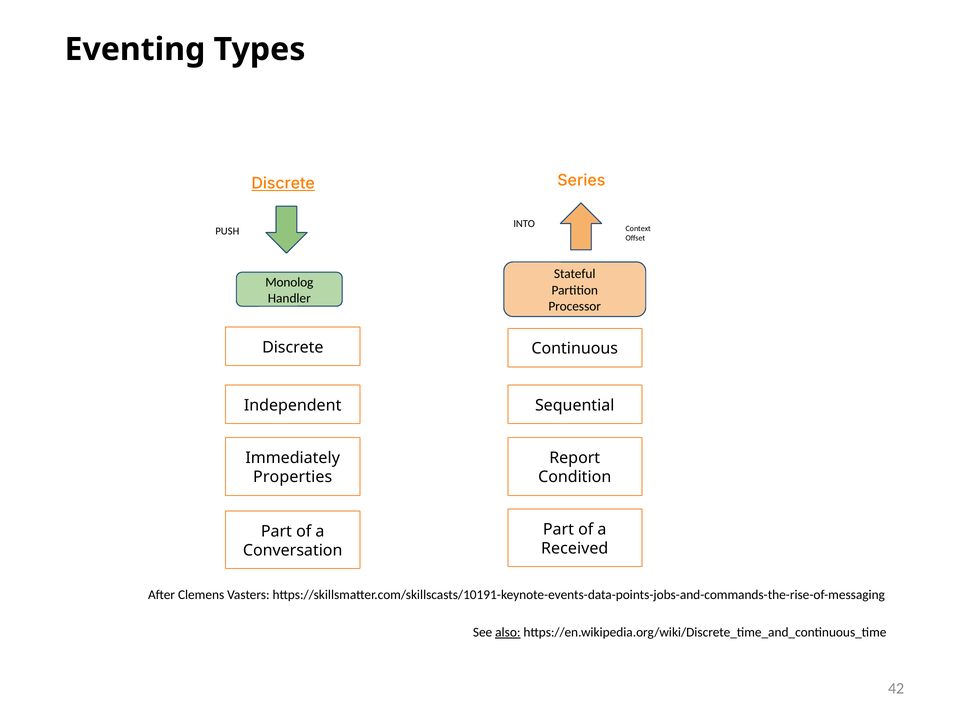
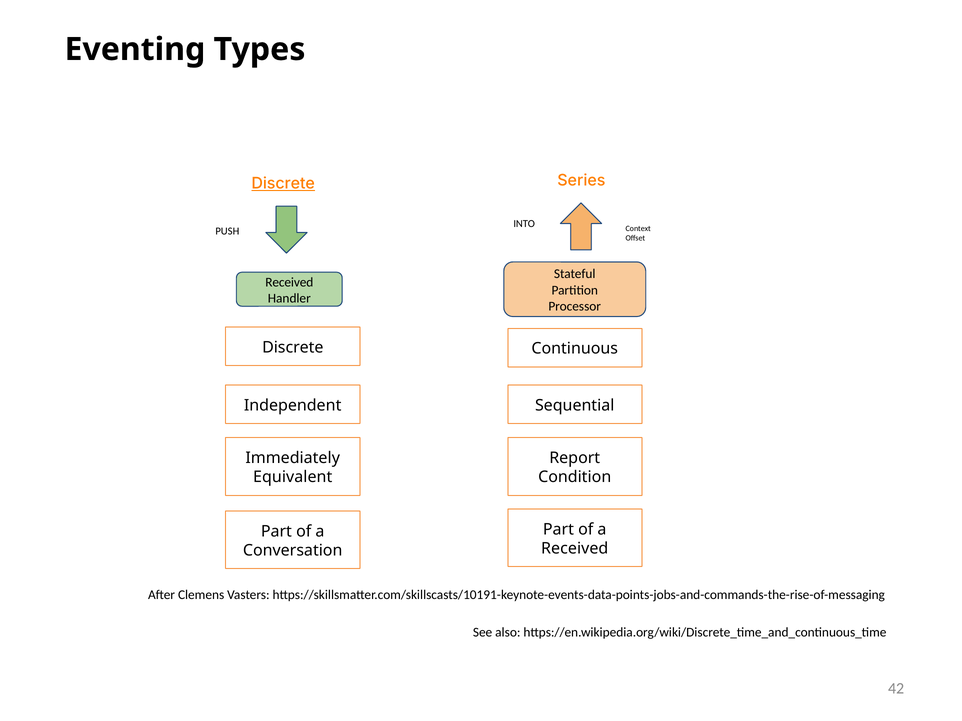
Monolog: Monolog -> Received (289, 282)
Properties: Properties -> Equivalent (293, 478)
also underline: present -> none (508, 633)
